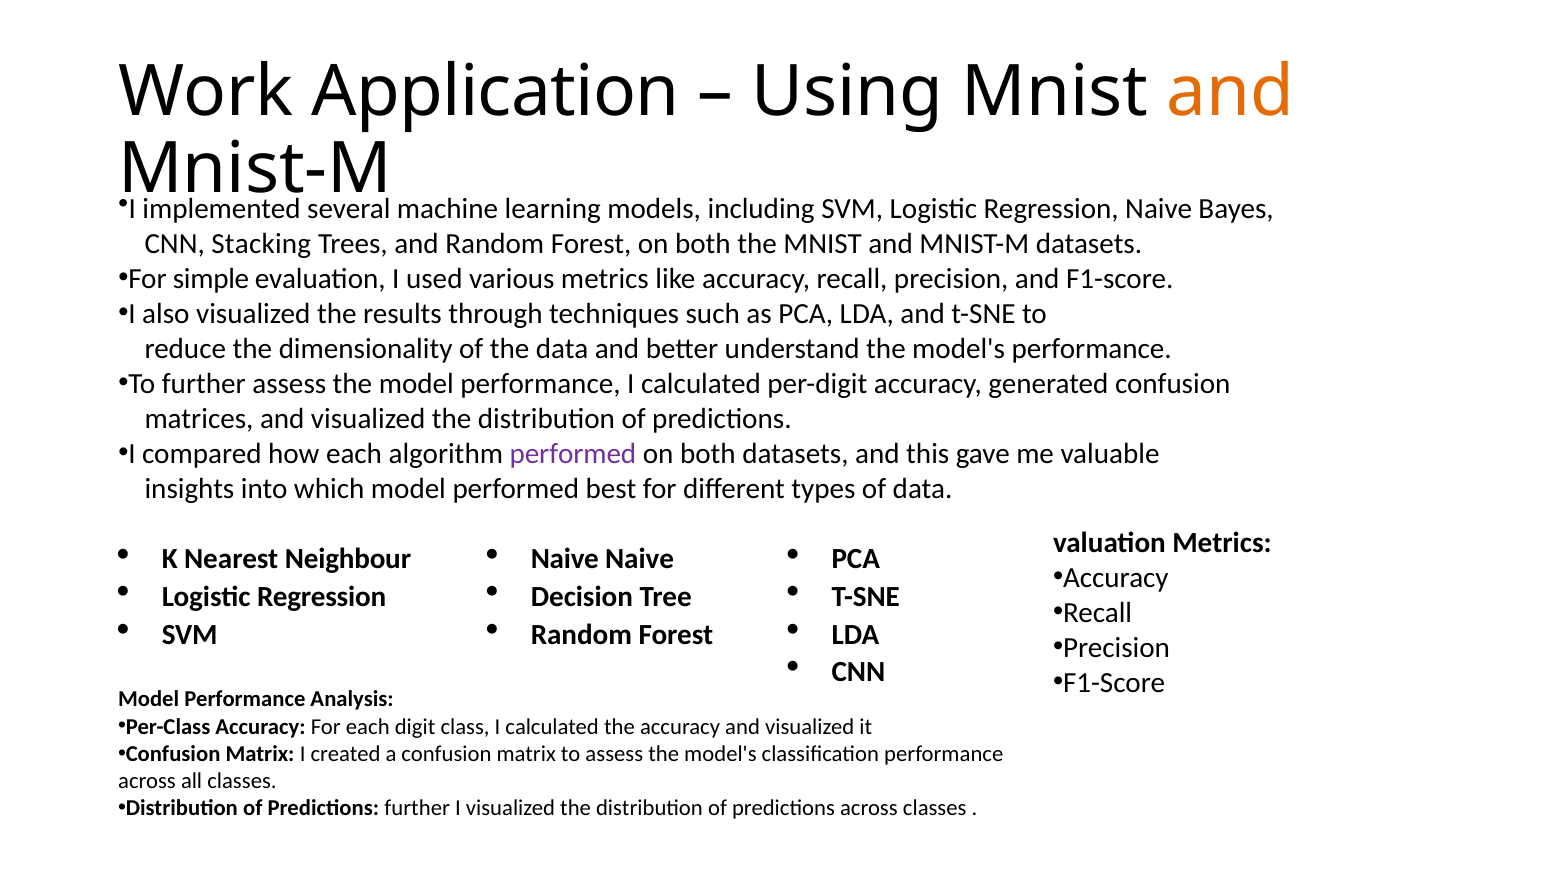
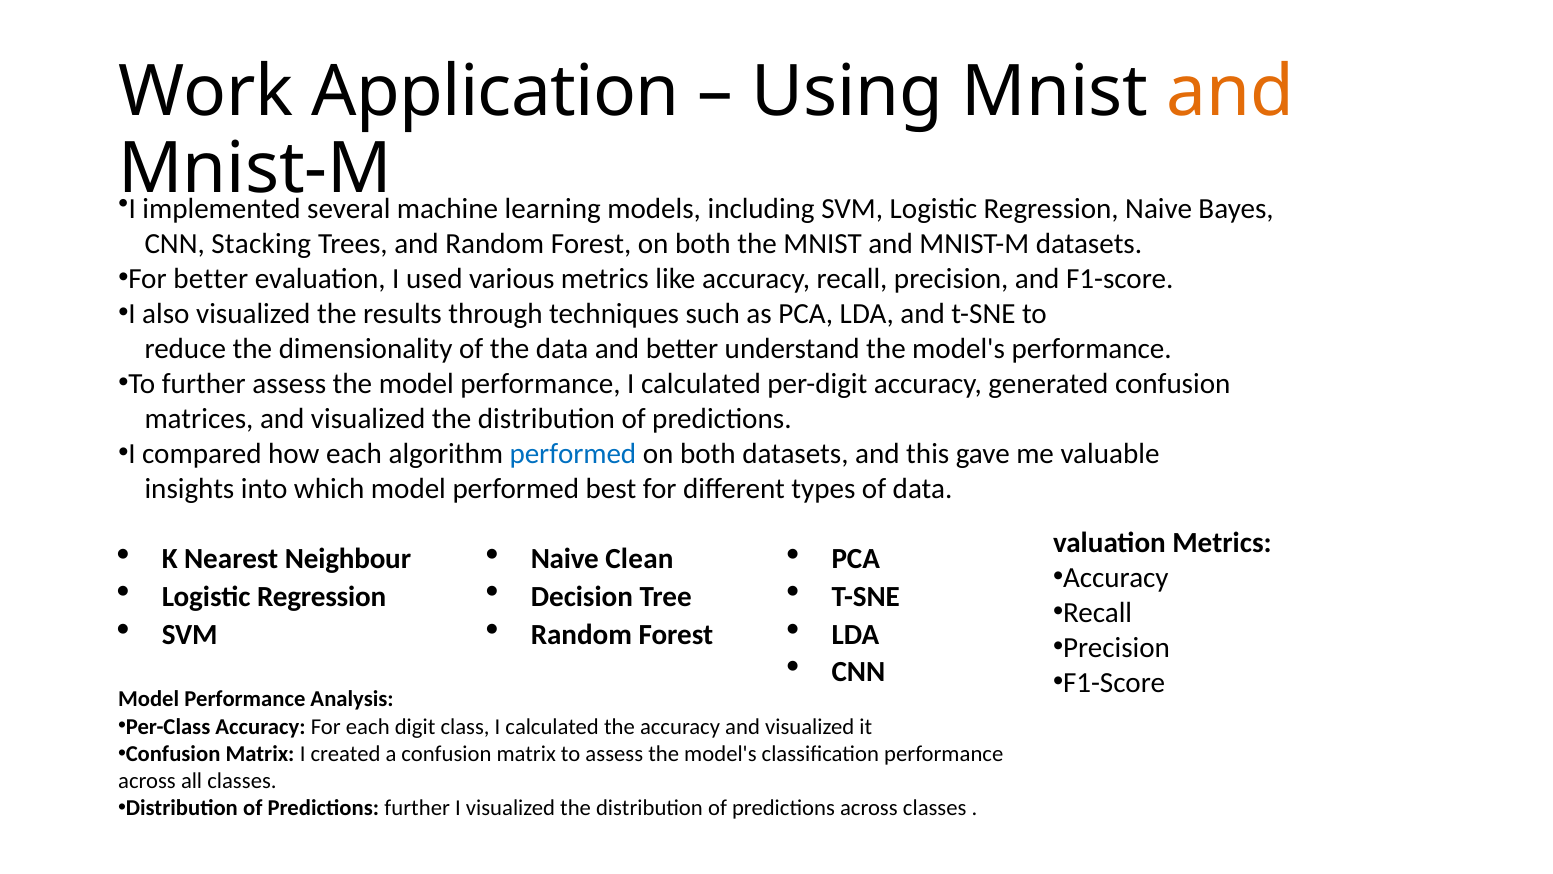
For simple: simple -> better (211, 279)
performed colour: purple -> blue (573, 453)
Naive Naive: Naive -> Clean (639, 559)
